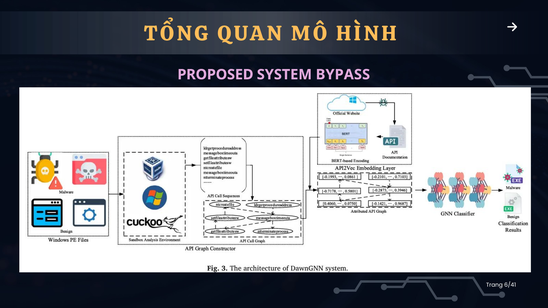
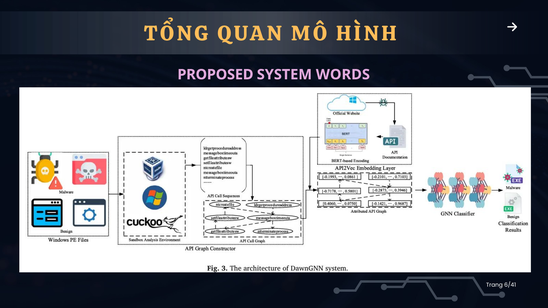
BYPASS: BYPASS -> WORDS (343, 75)
